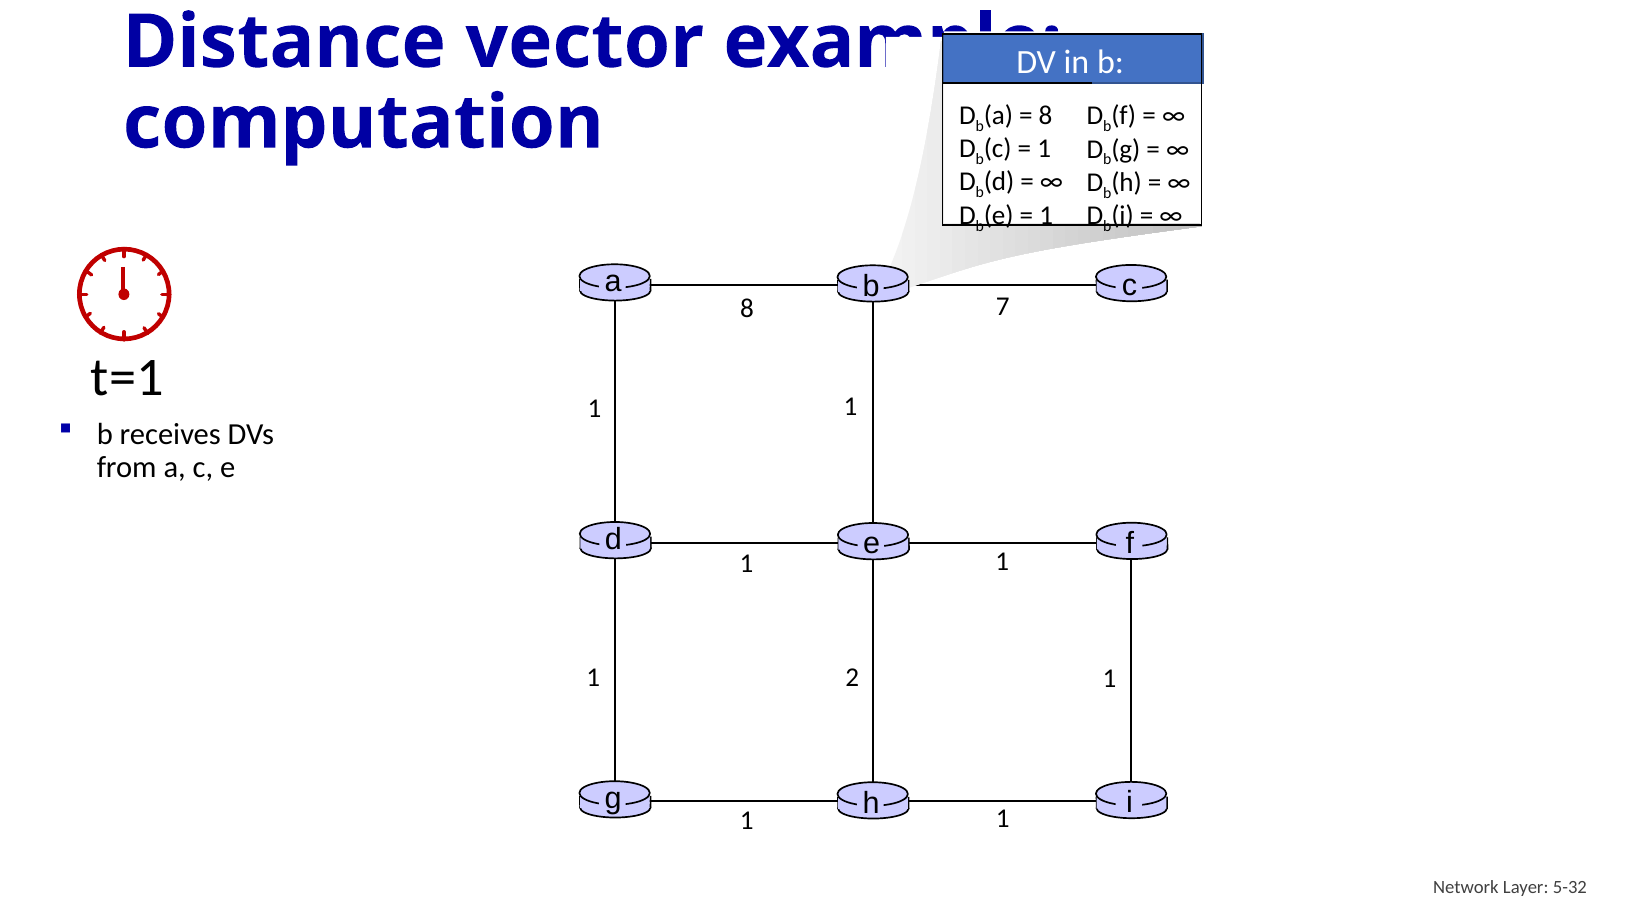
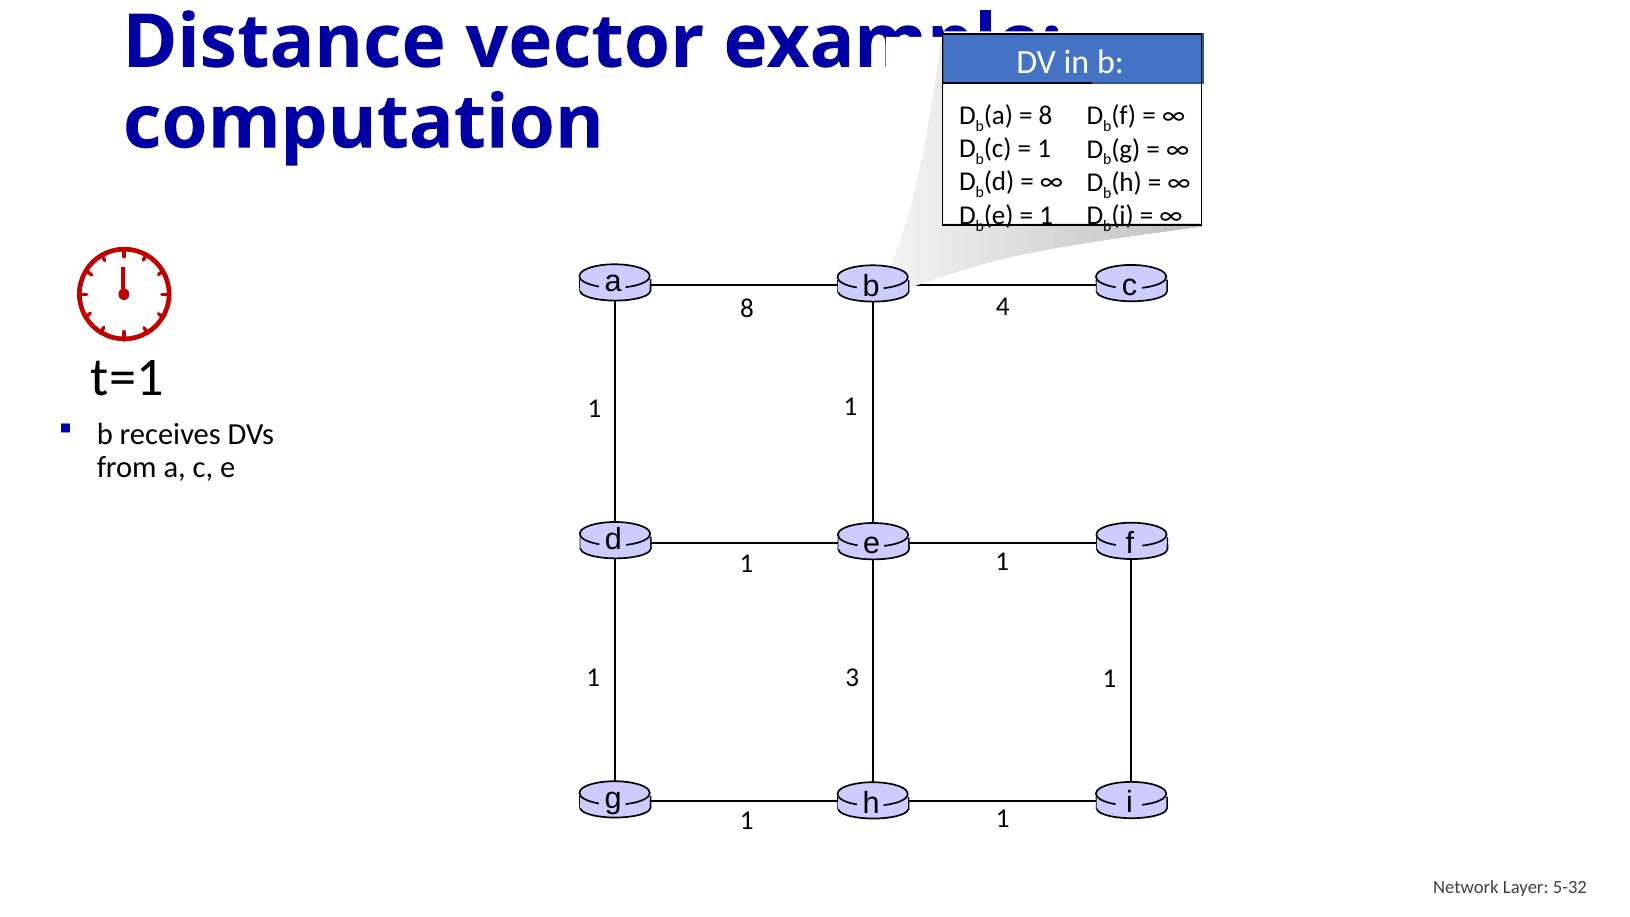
7: 7 -> 4 (1003, 307)
2: 2 -> 3 (852, 678)
